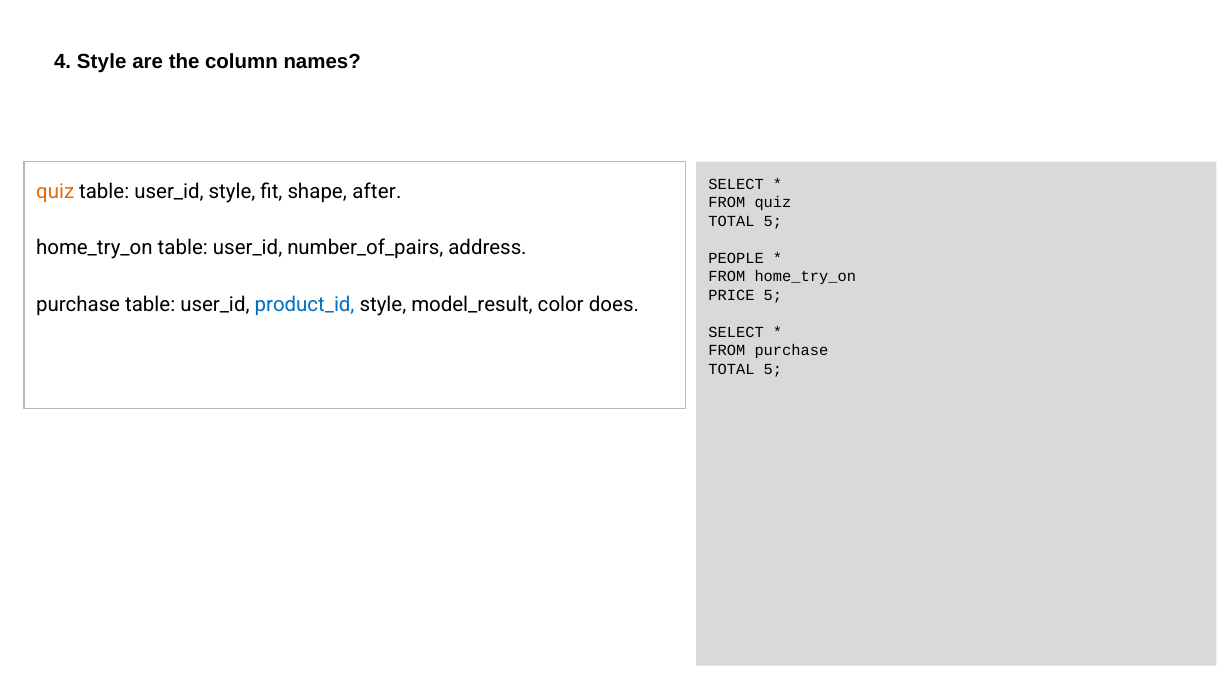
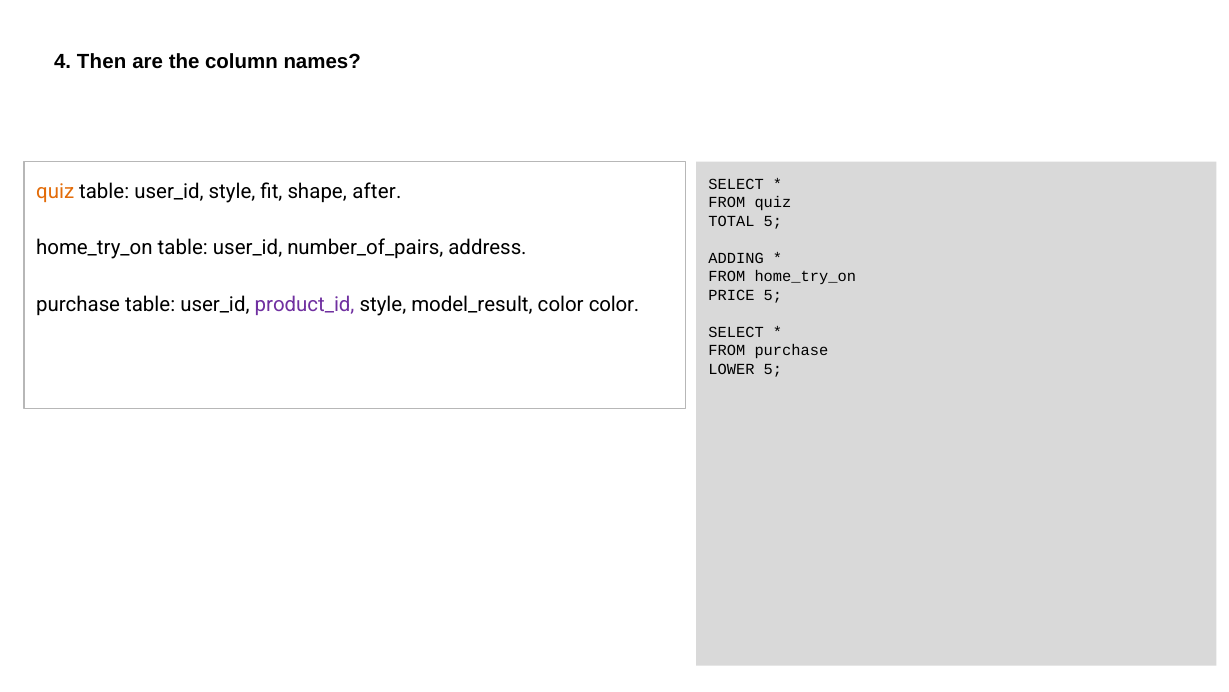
4 Style: Style -> Then (102, 61)
PEOPLE: PEOPLE -> ADDING (736, 258)
product_id colour: blue -> purple (305, 304)
color does: does -> color (614, 304)
TOTAL: TOTAL -> LOWER (731, 369)
